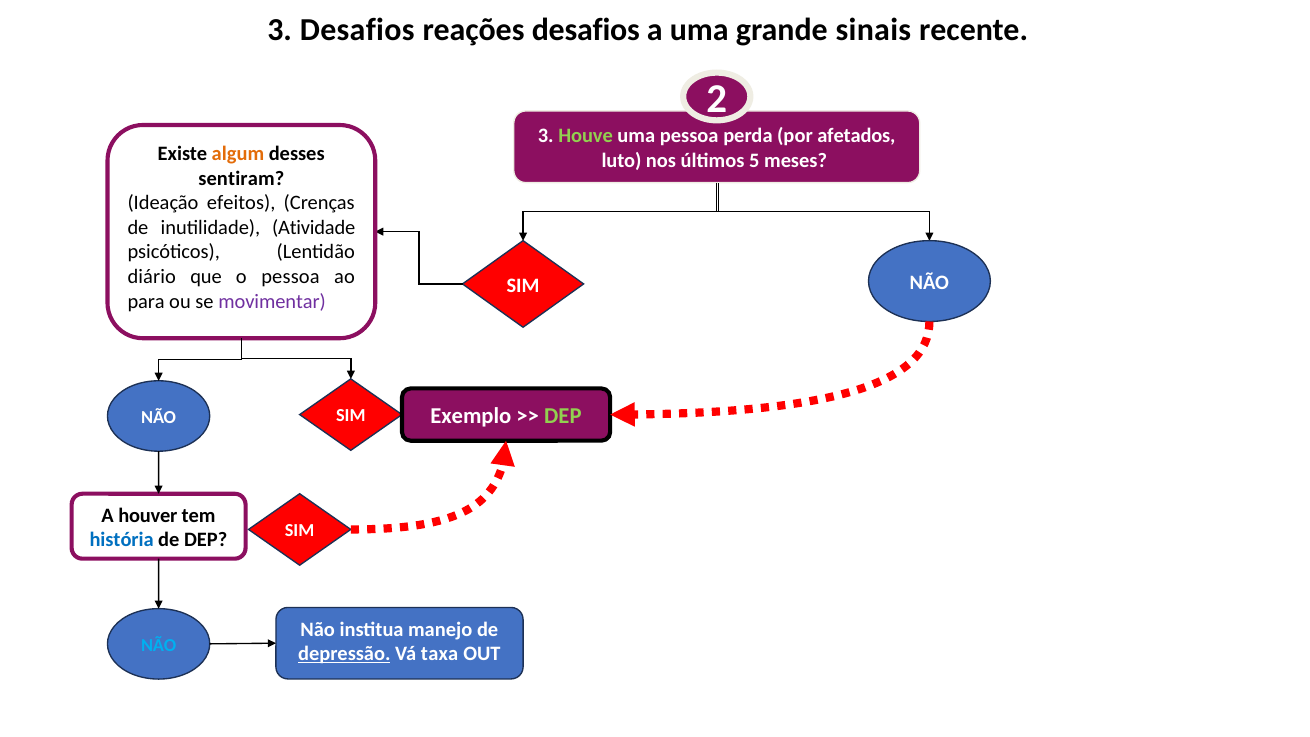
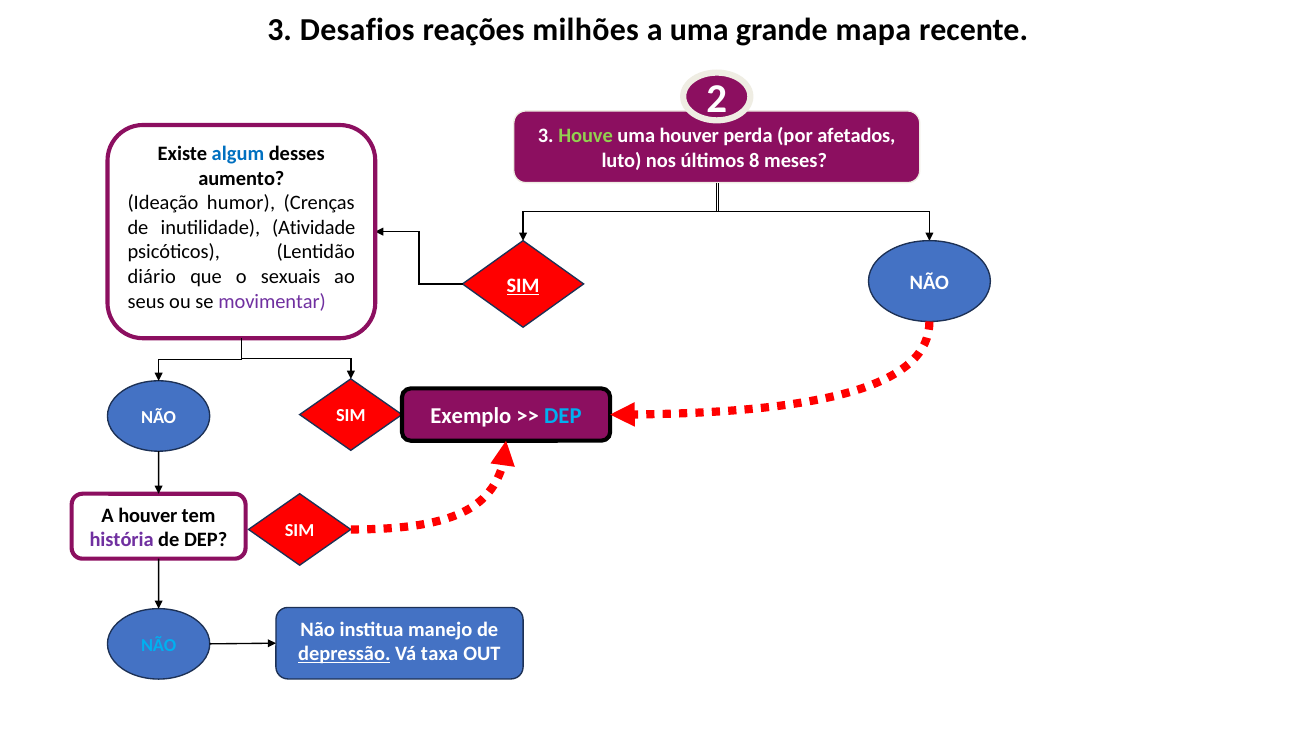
reações desafios: desafios -> milhões (586, 30)
sinais: sinais -> mapa (873, 30)
uma pessoa: pessoa -> houver (689, 136)
algum colour: orange -> blue (238, 154)
5: 5 -> 8 (754, 160)
sentiram: sentiram -> aumento (241, 178)
efeitos: efeitos -> humor (241, 203)
o pessoa: pessoa -> sexuais (291, 277)
SIM underline: none -> present (523, 285)
para: para -> seus (146, 301)
DEP colour: light green -> light blue (563, 416)
história colour: blue -> purple (122, 540)
